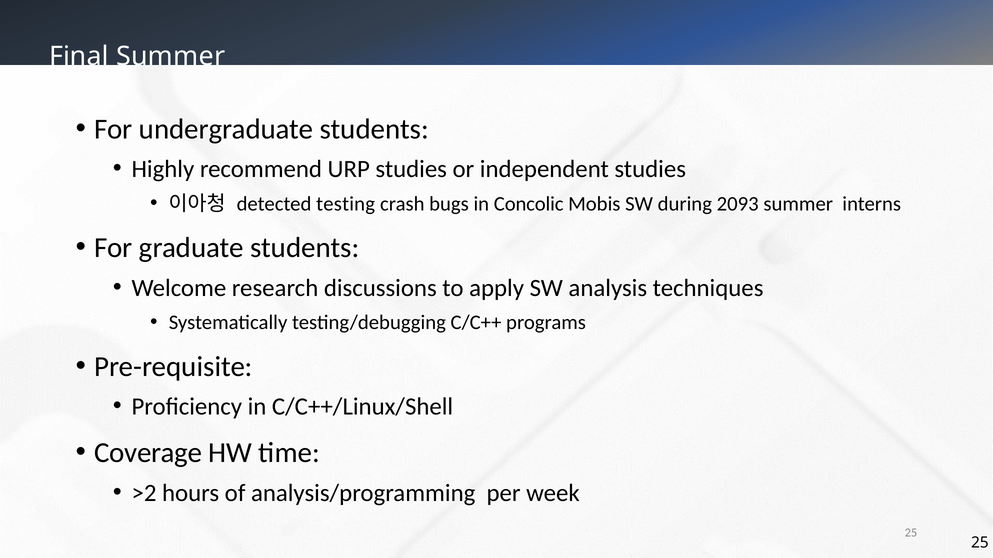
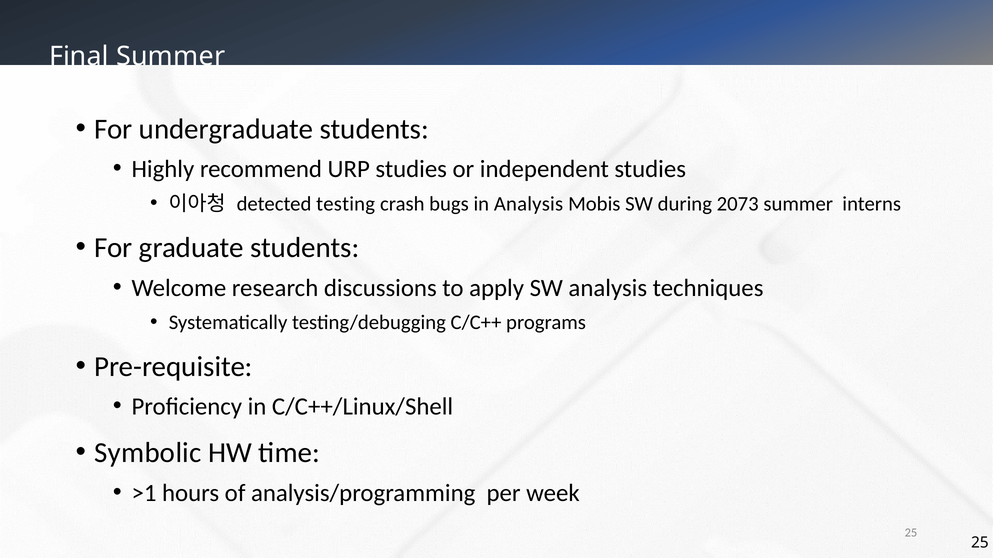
in Concolic: Concolic -> Analysis (529, 204)
2093: 2093 -> 2073 (738, 204)
Coverage: Coverage -> Symbolic (148, 453)
>2: >2 -> >1 (144, 493)
